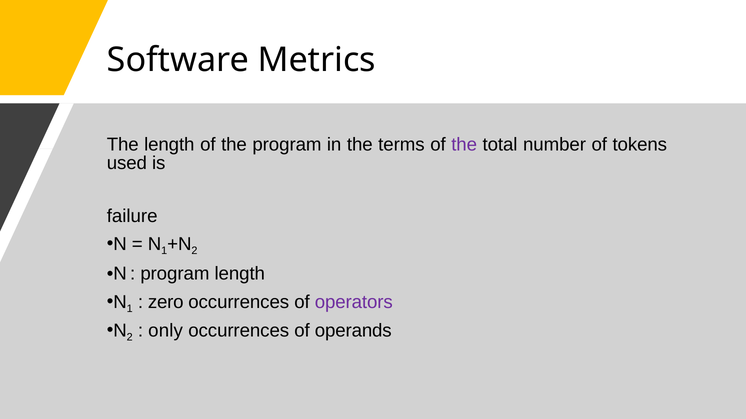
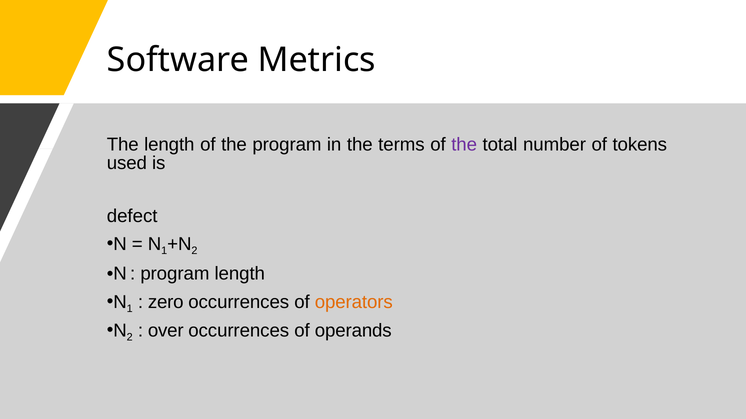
failure: failure -> defect (132, 216)
operators colour: purple -> orange (354, 302)
only: only -> over (166, 331)
